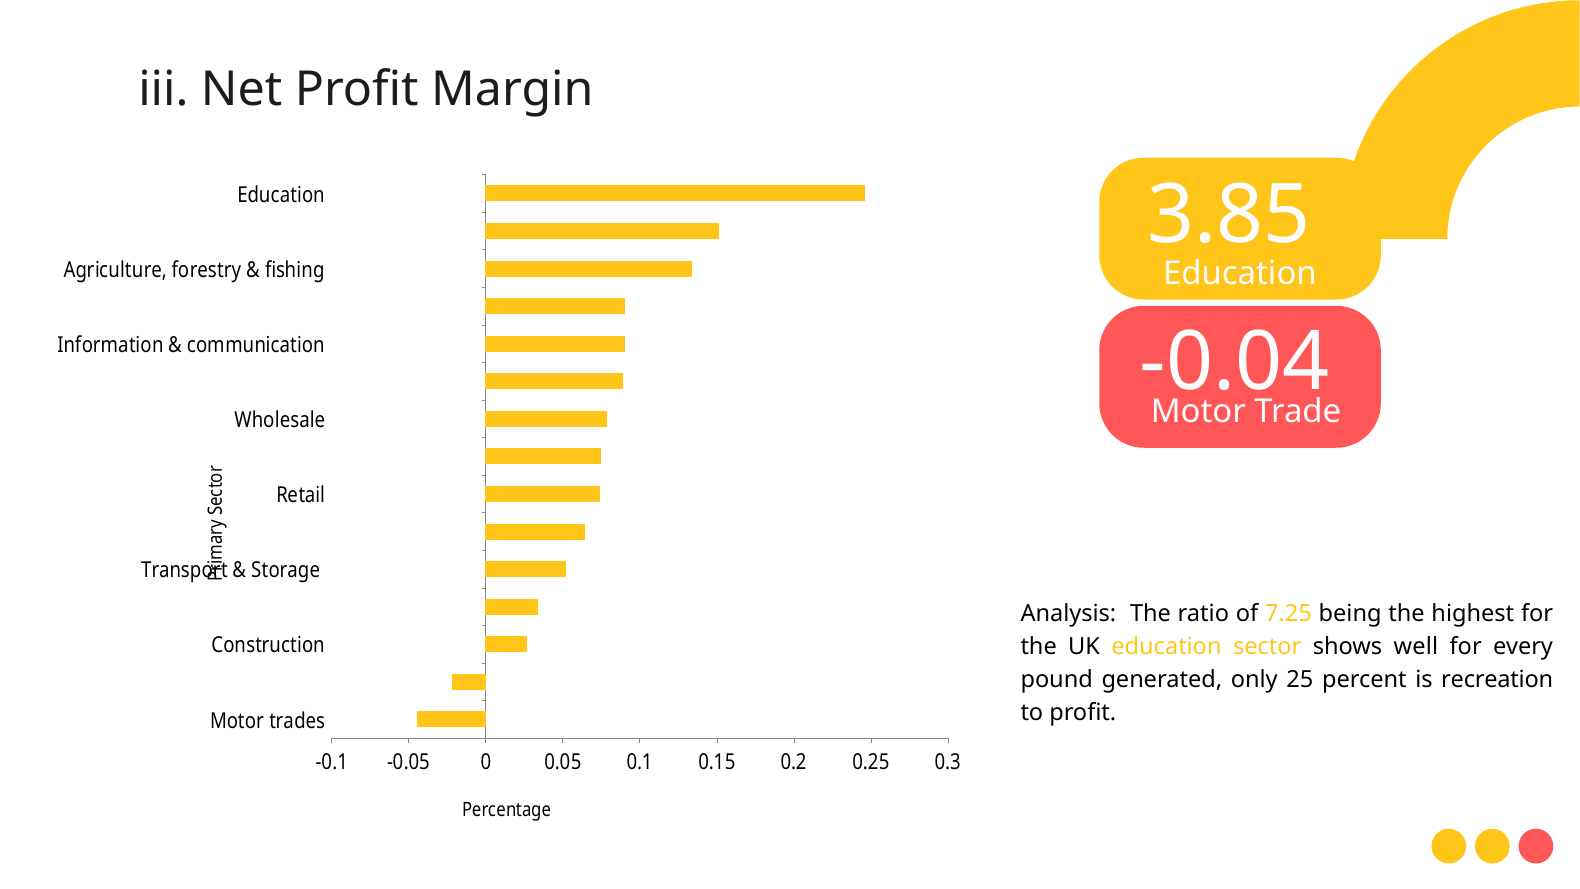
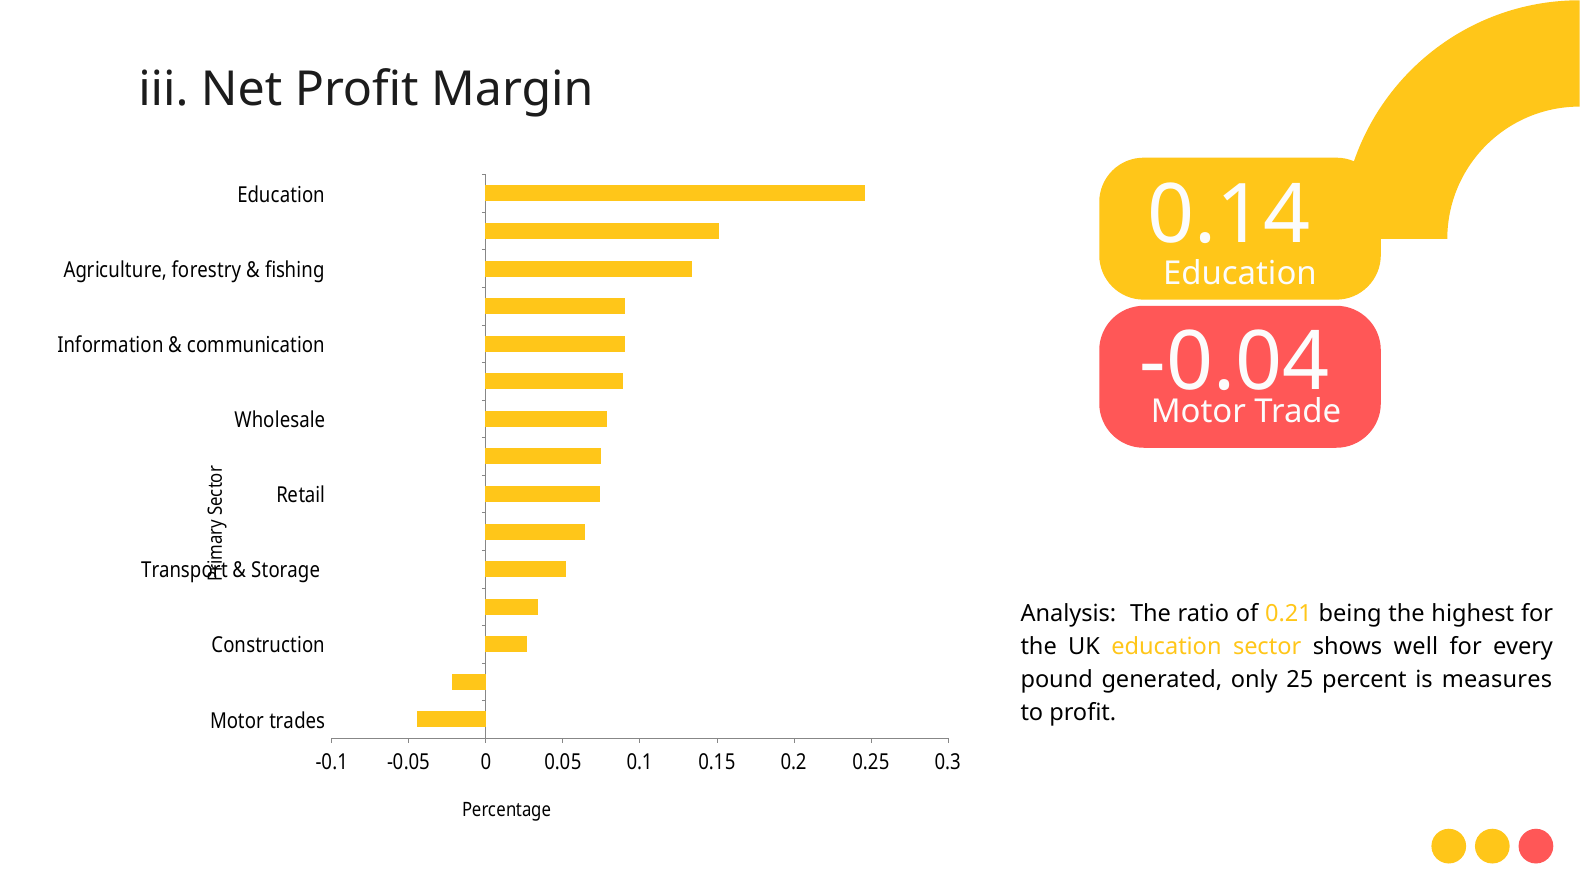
3.85: 3.85 -> 0.14 (1229, 215)
7.25: 7.25 -> 0.21 (1289, 614)
recreation: recreation -> measures (1497, 680)
